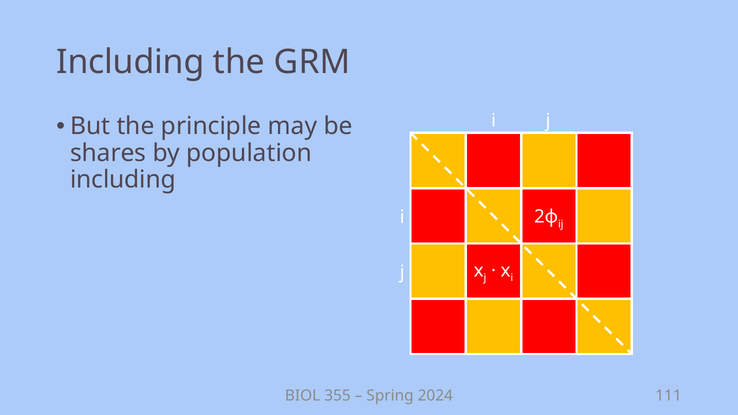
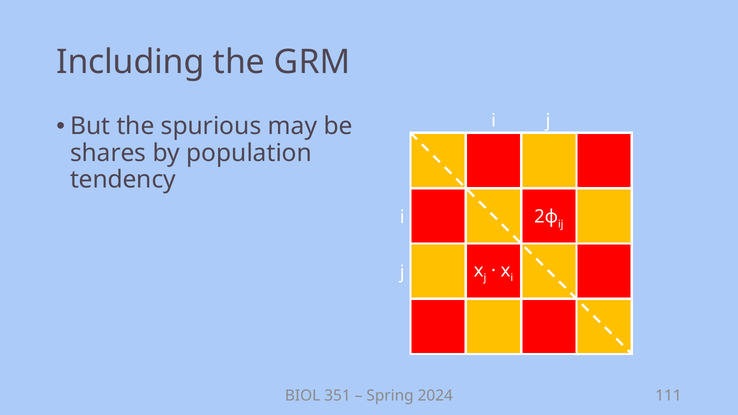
principle: principle -> spurious (211, 126)
including: including -> tendency (123, 180)
355: 355 -> 351 (337, 396)
